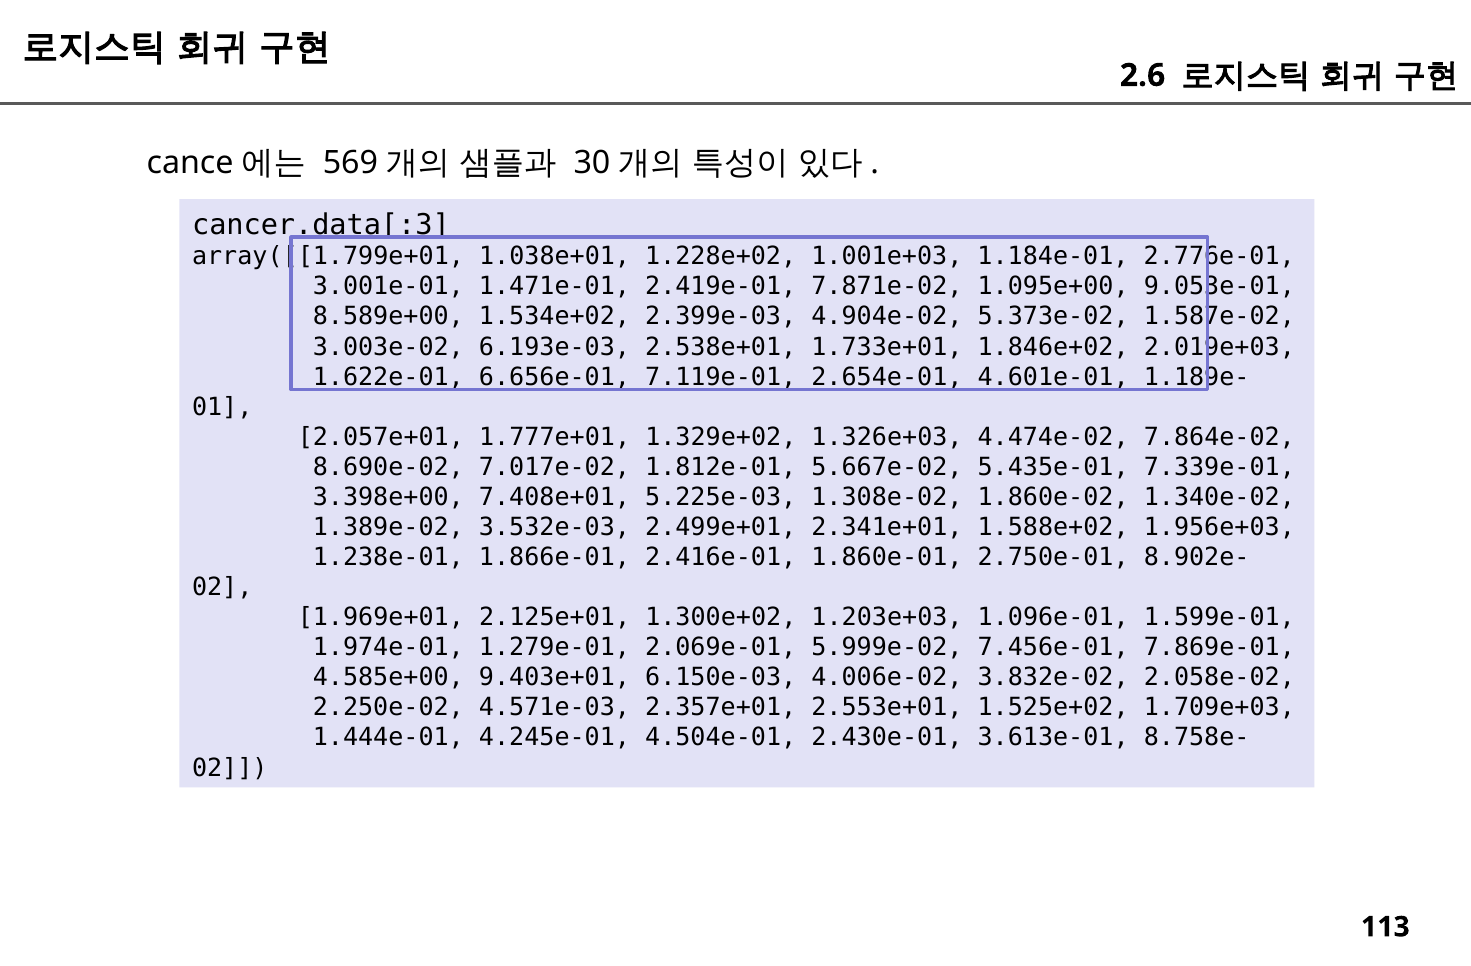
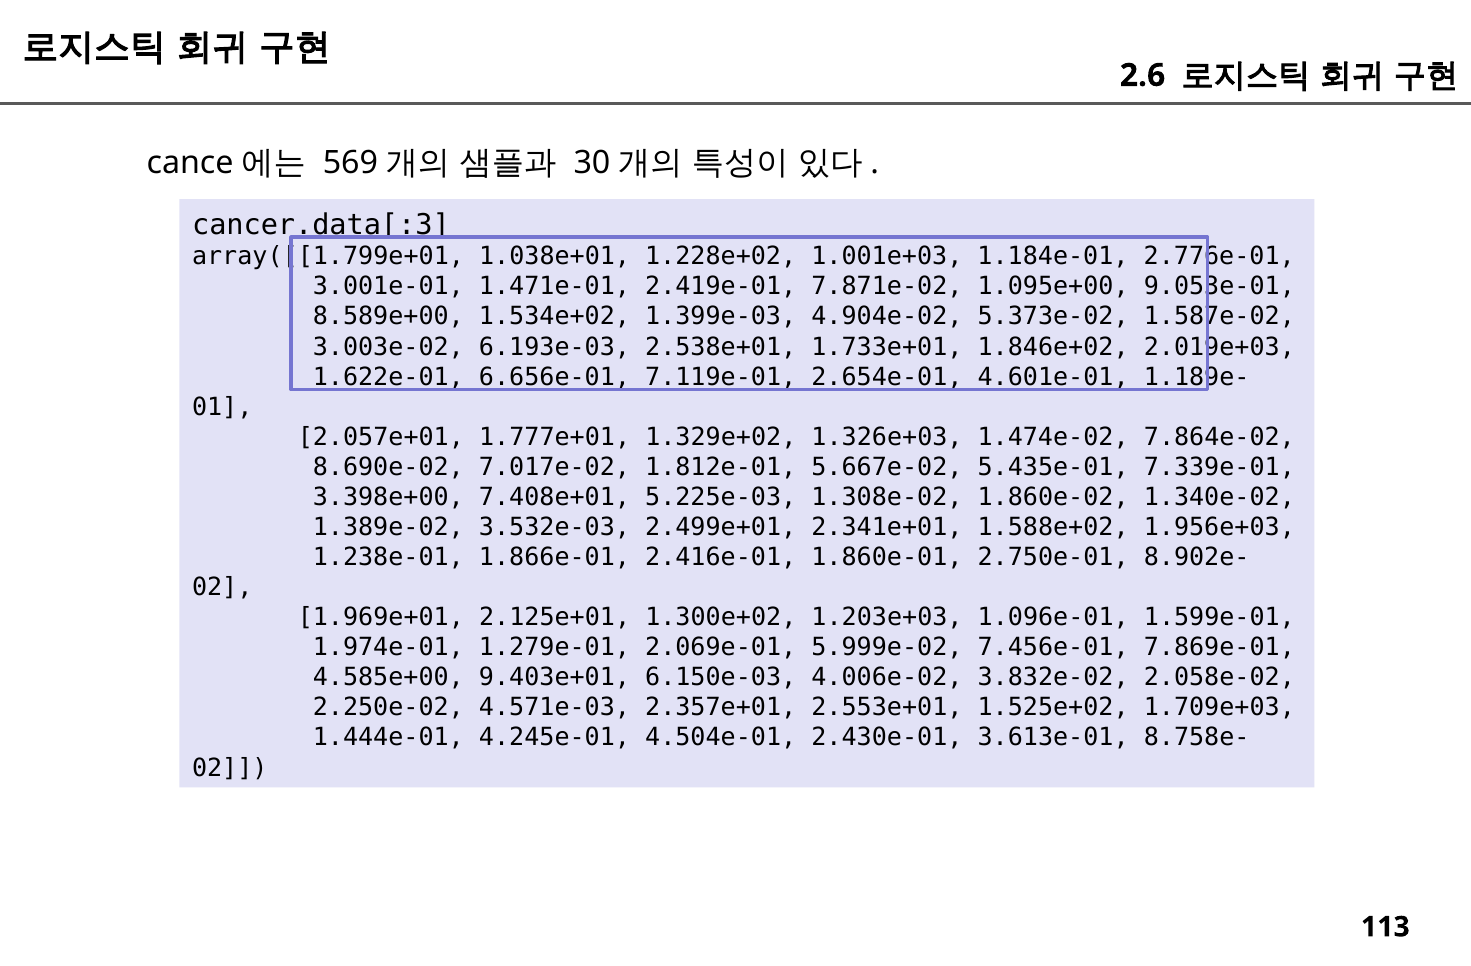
2.399e-03: 2.399e-03 -> 1.399e-03 (721, 317)
4.474e-02: 4.474e-02 -> 1.474e-02 (1053, 437)
